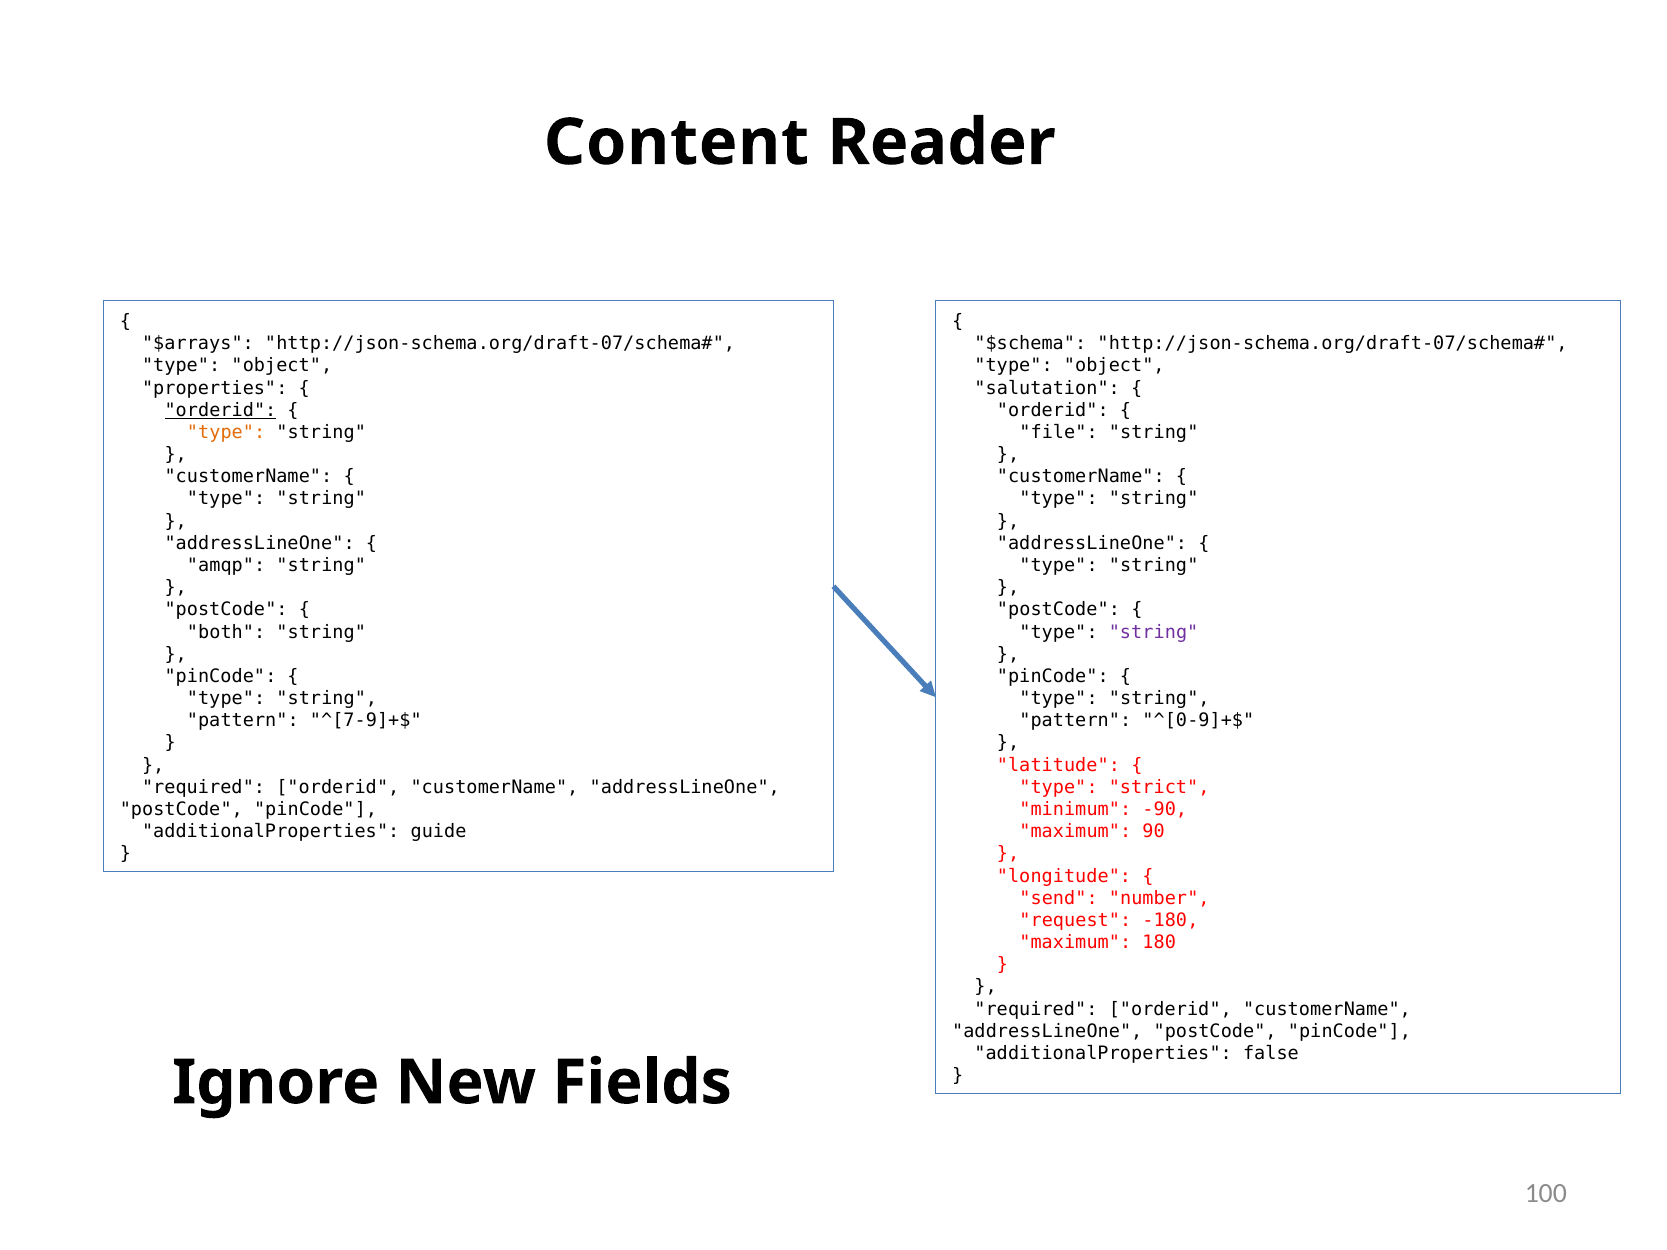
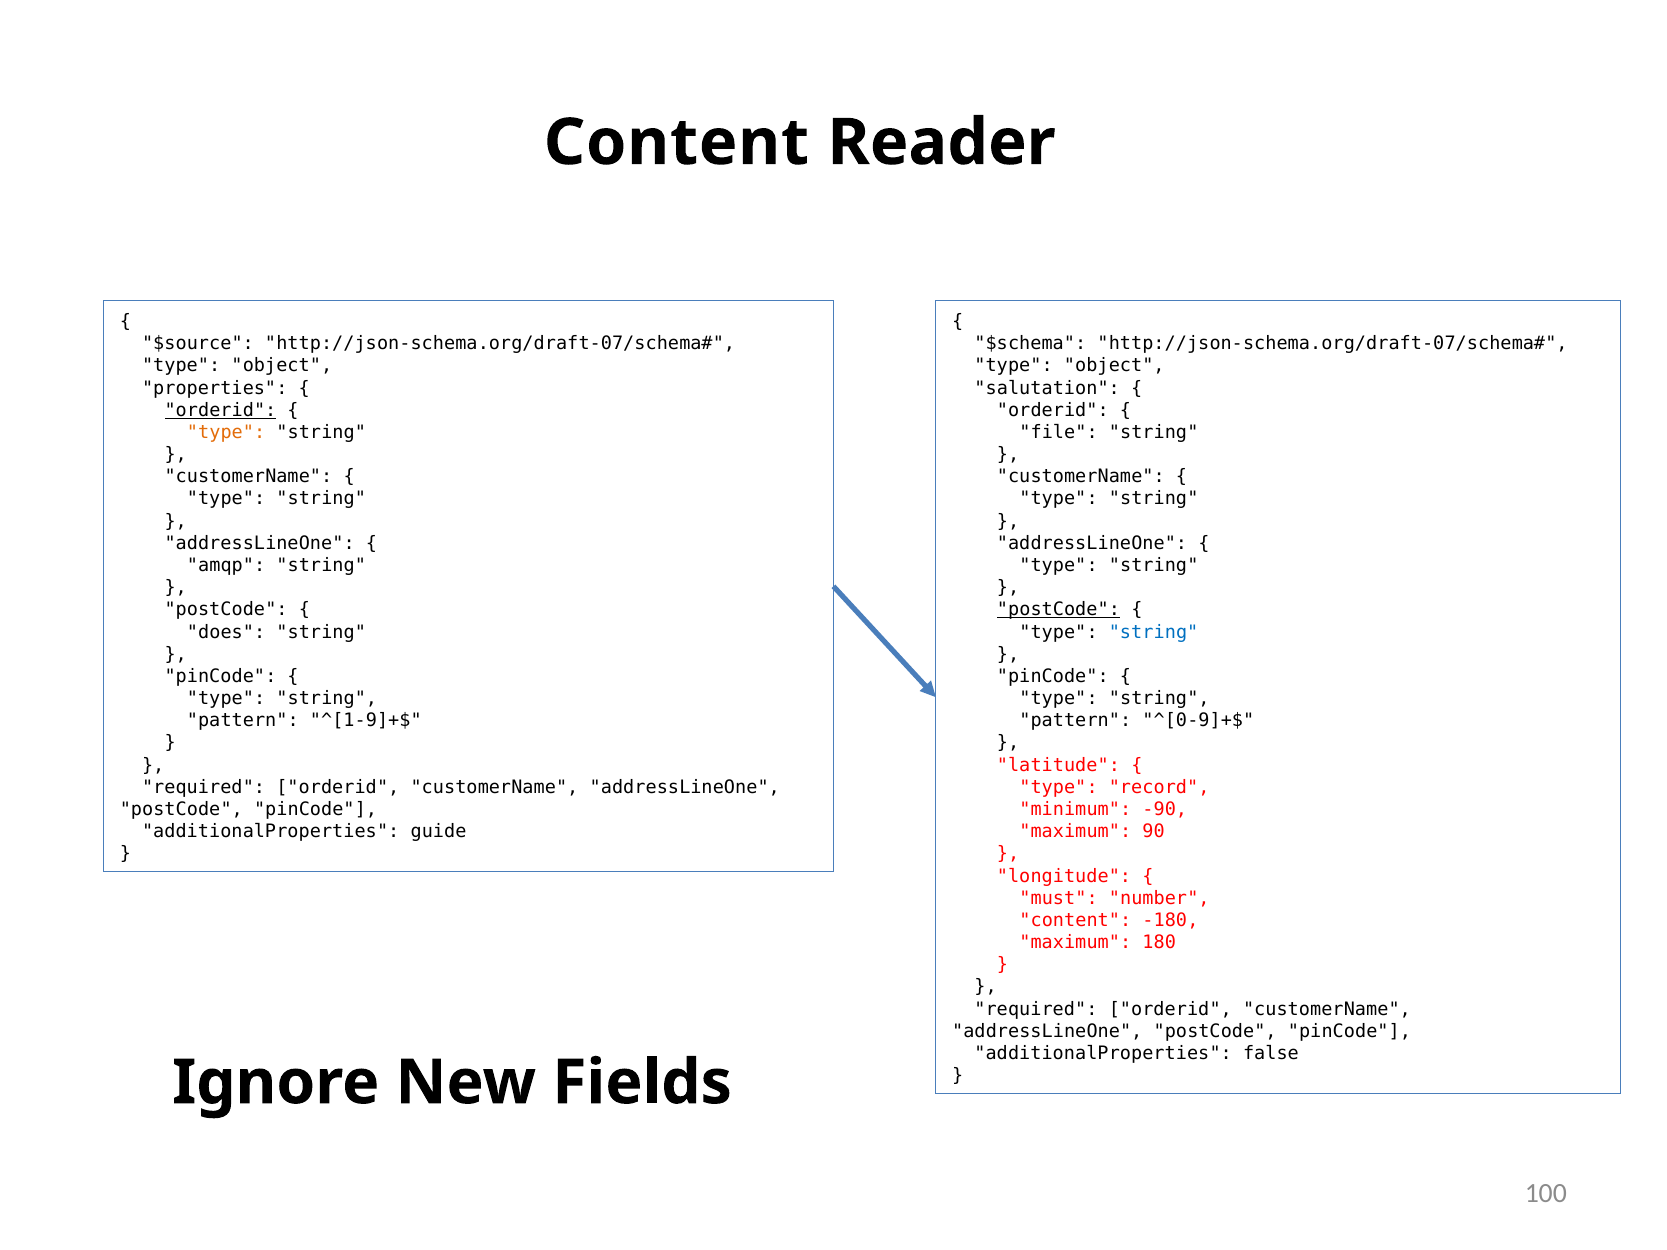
$arrays: $arrays -> $source (198, 344)
postCode underline: none -> present (1058, 610)
both: both -> does (226, 632)
string colour: purple -> blue (1154, 632)
^[7-9]+$: ^[7-9]+$ -> ^[1-9]+$ (366, 721)
strict: strict -> record (1159, 787)
send: send -> must (1059, 898)
request: request -> content (1075, 920)
